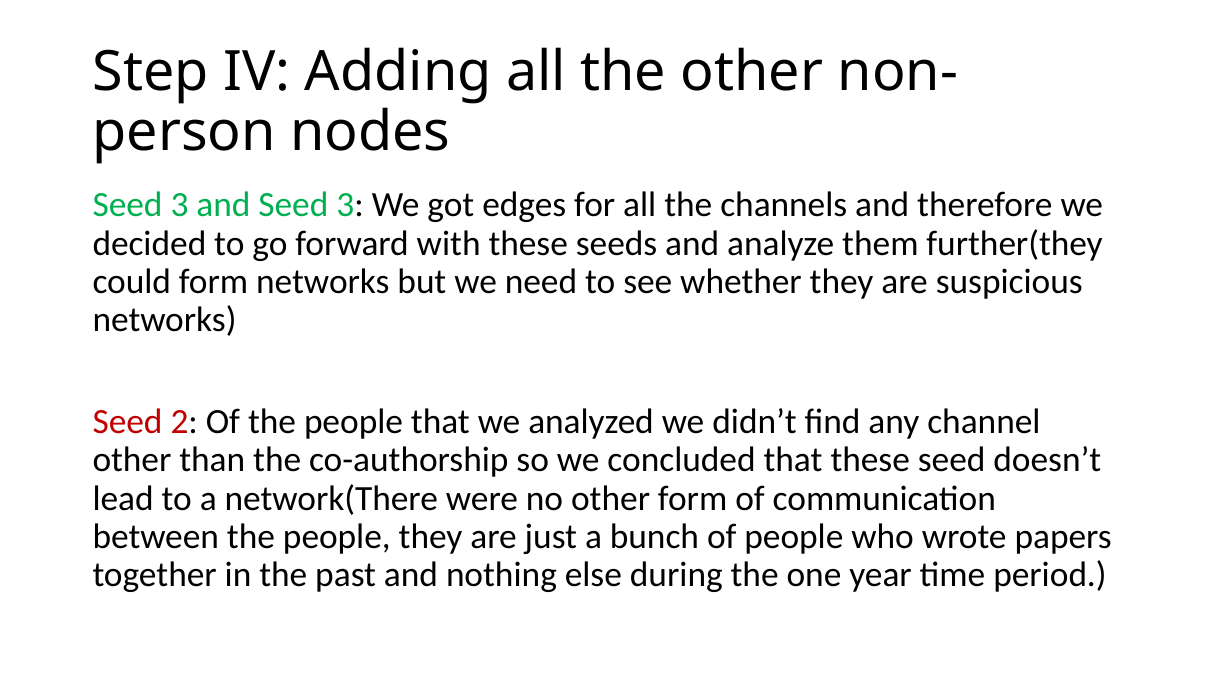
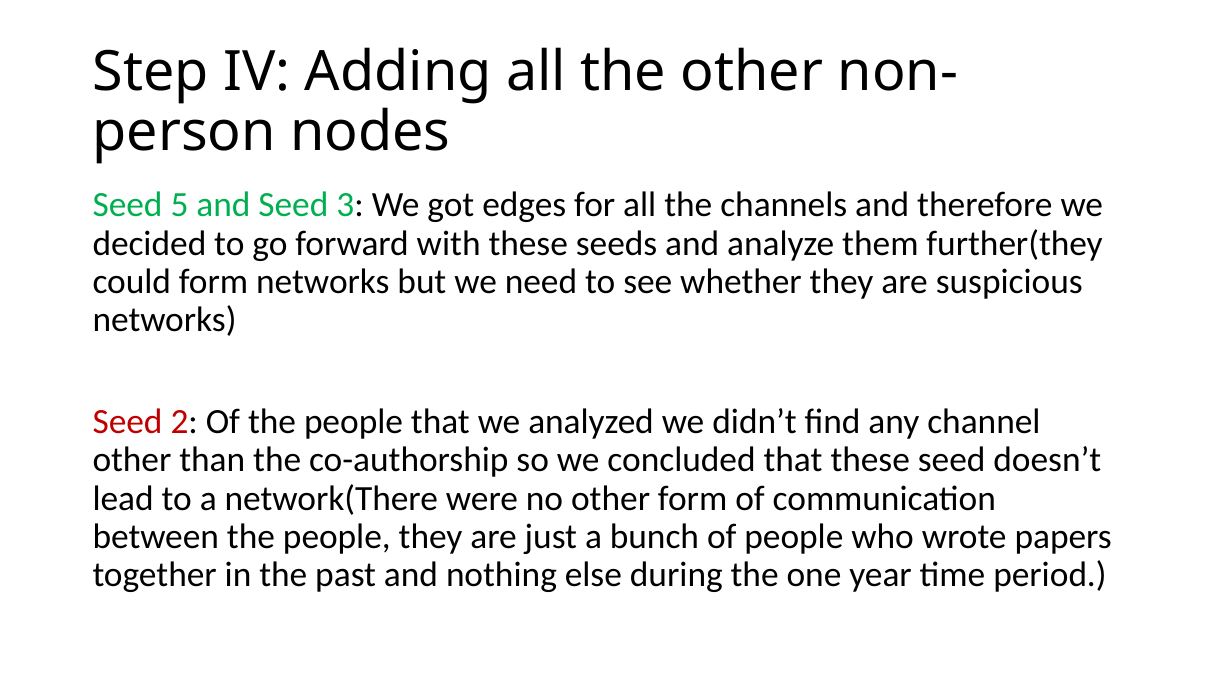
3: 3 -> 5 (179, 205)
